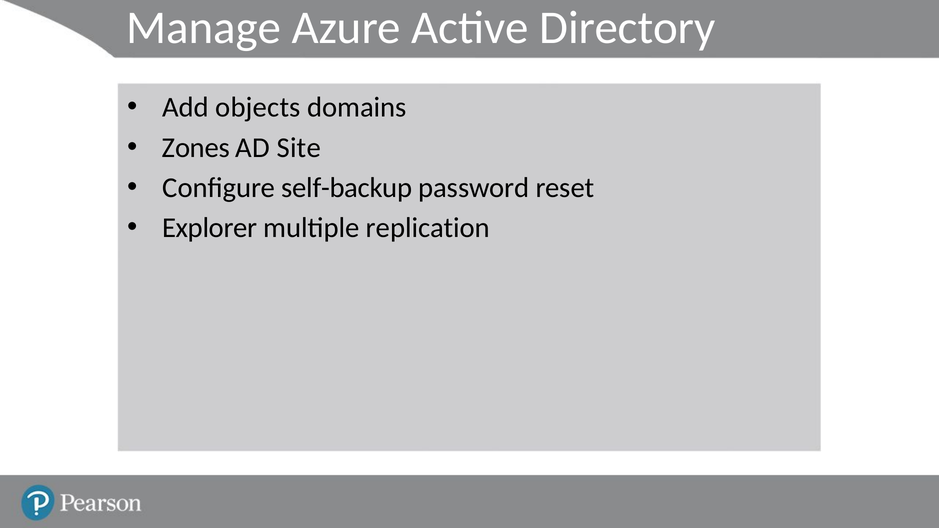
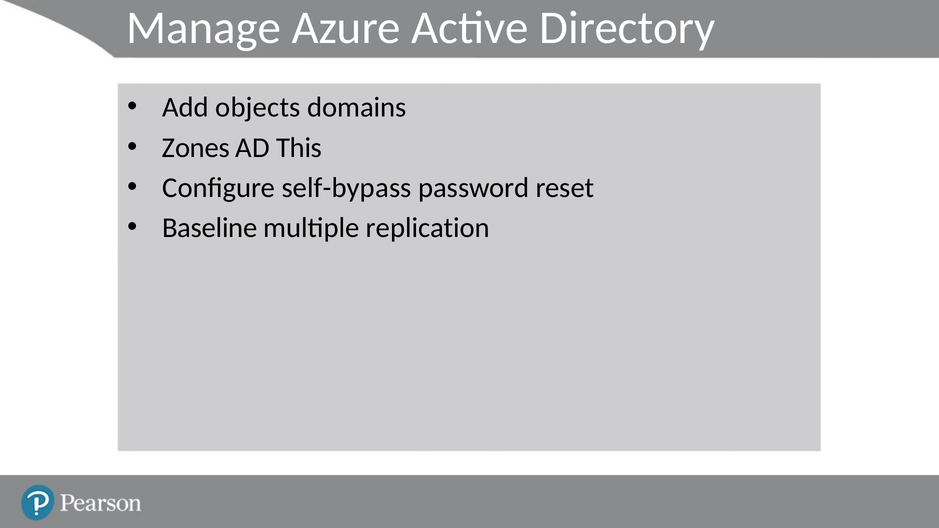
Site: Site -> This (299, 148)
self-backup: self-backup -> self-bypass (347, 188)
Explorer: Explorer -> Baseline (210, 228)
